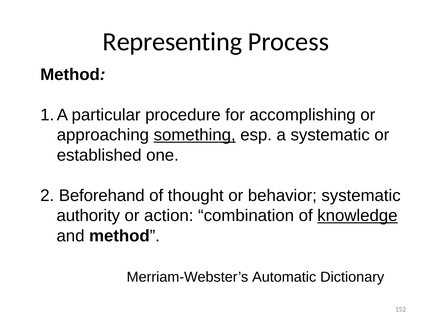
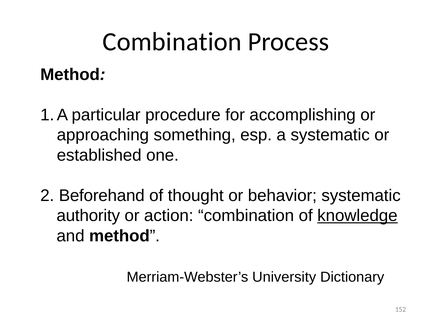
Representing: Representing -> Combination (172, 42)
something underline: present -> none (195, 135)
Automatic: Automatic -> University (284, 277)
